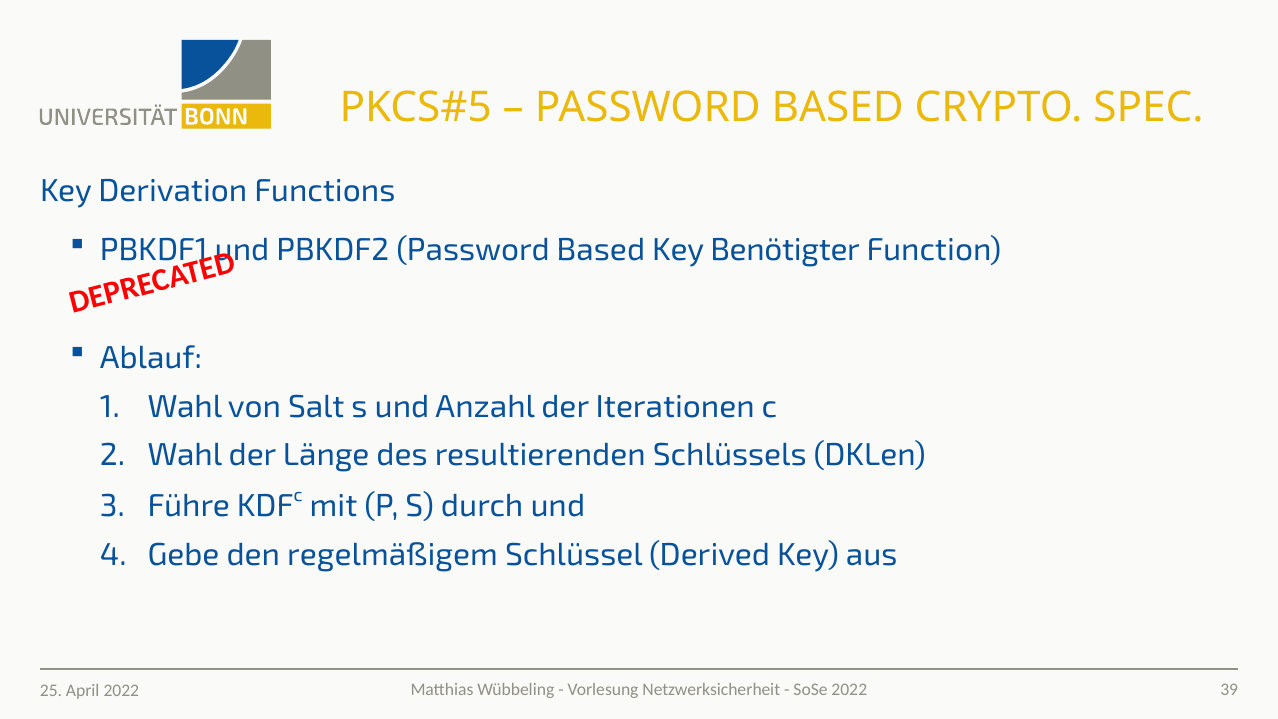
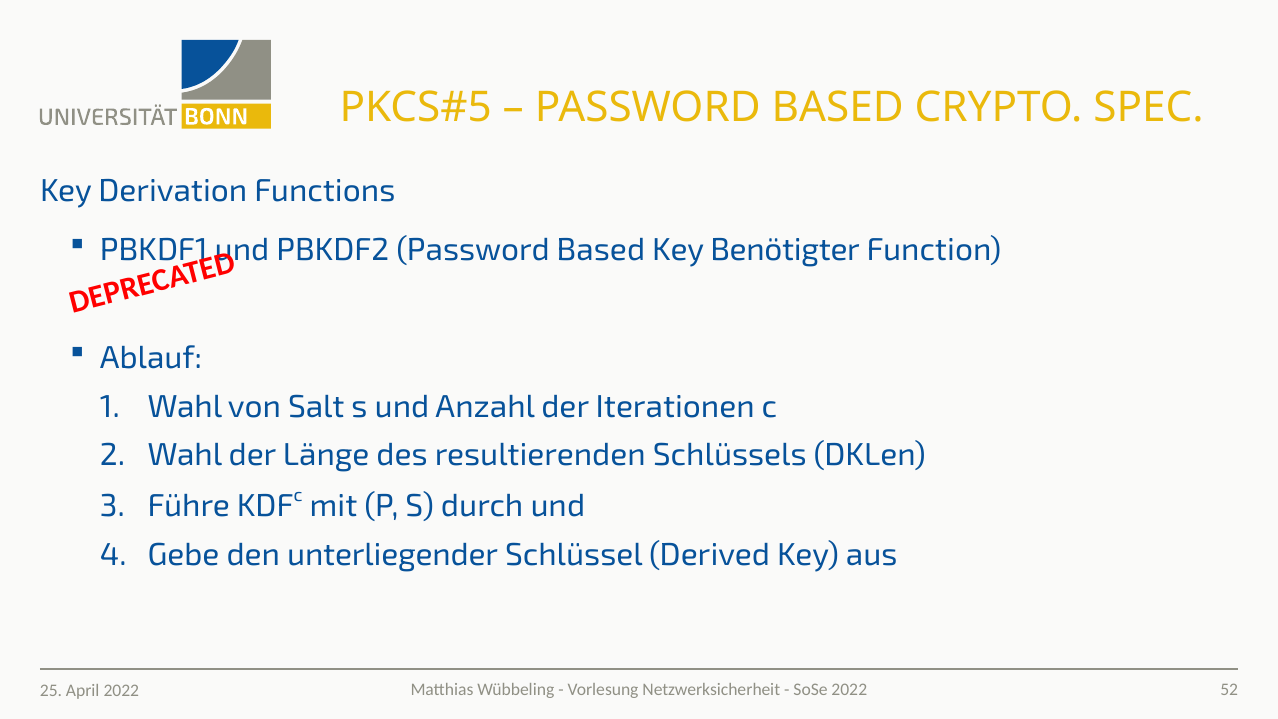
regelmäßigem: regelmäßigem -> unterliegender (393, 555)
39: 39 -> 52 (1229, 690)
